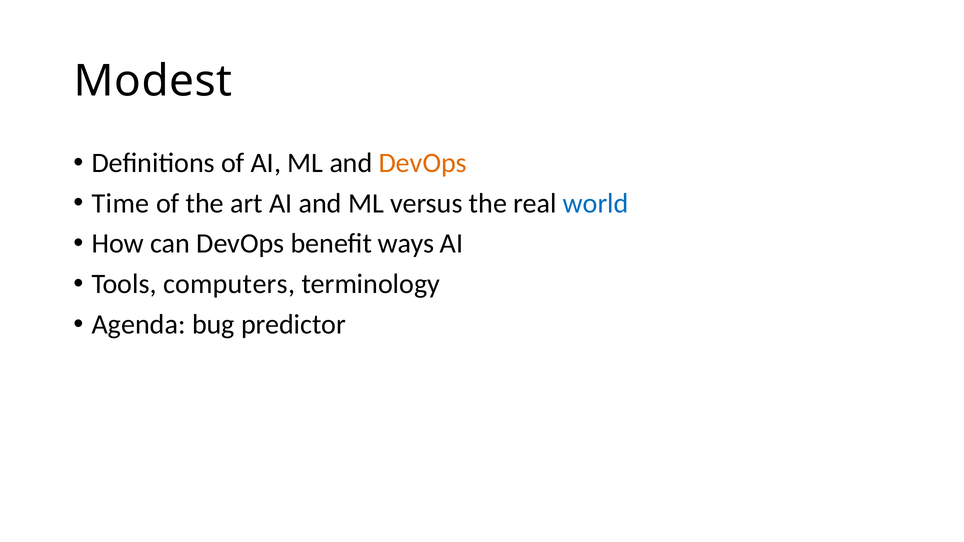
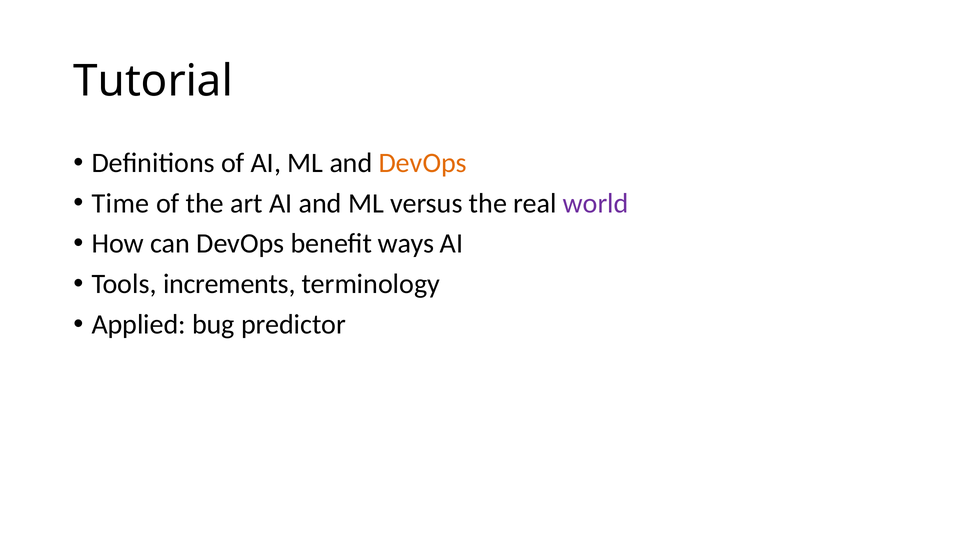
Modest: Modest -> Tutorial (153, 81)
world colour: blue -> purple (596, 203)
computers: computers -> increments (229, 284)
Agenda: Agenda -> Applied (139, 325)
